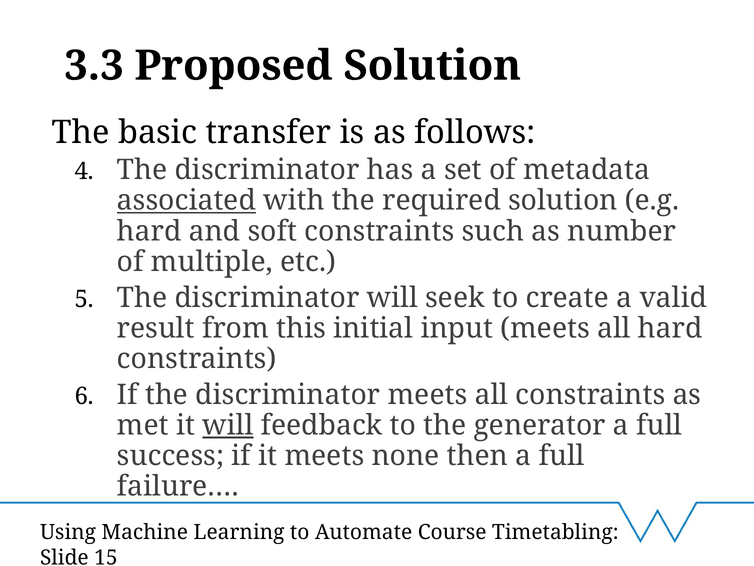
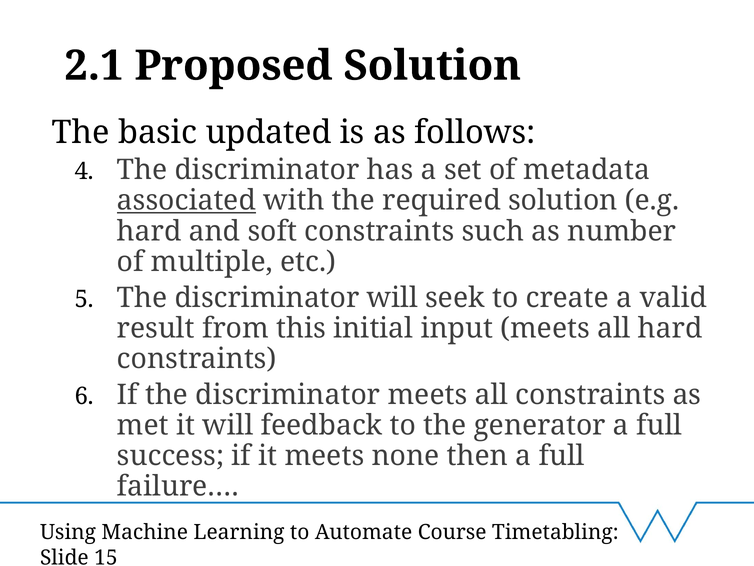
3.3: 3.3 -> 2.1 (94, 66)
transfer: transfer -> updated (269, 132)
will underline: present -> none (228, 425)
